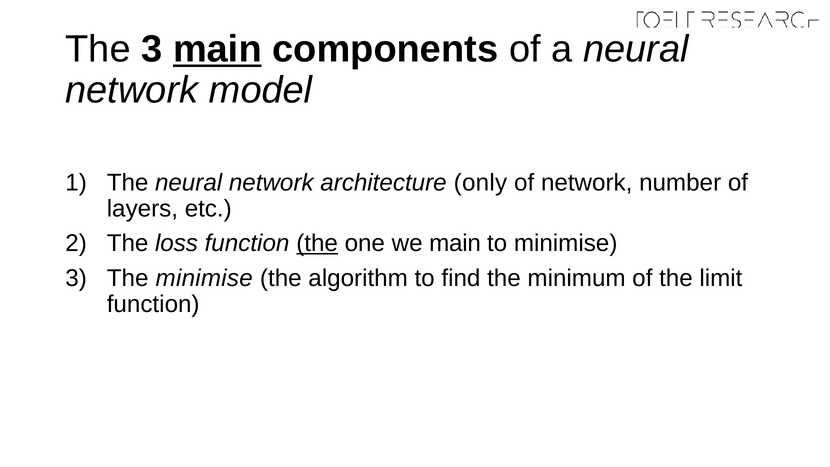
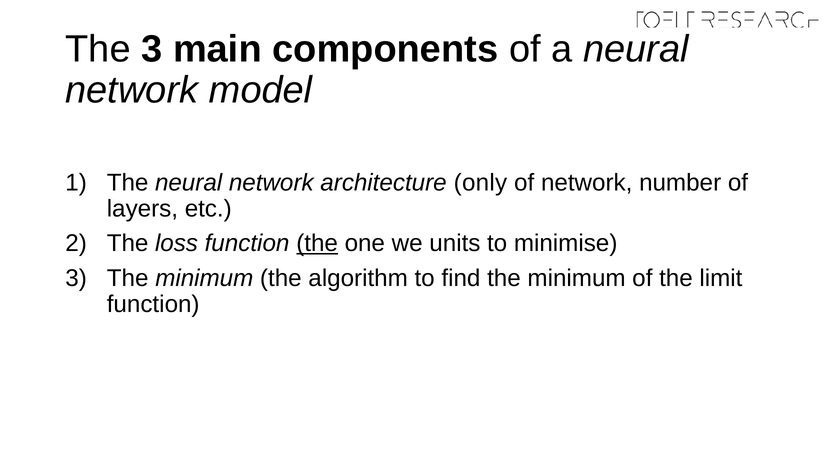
main underline: present -> none (217, 49)
we main: main -> units (455, 243)
3 The minimise: minimise -> minimum (204, 278)
